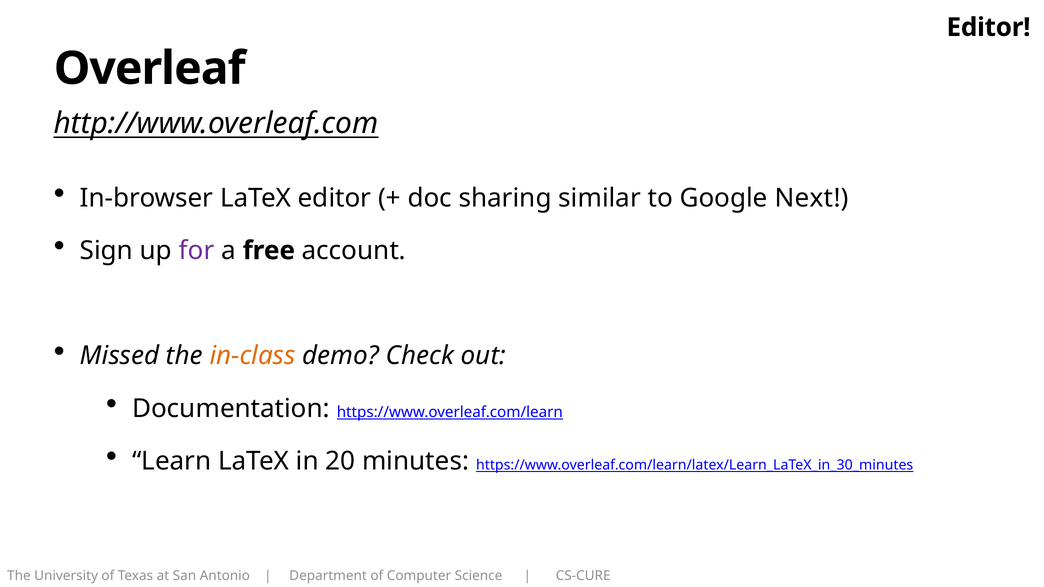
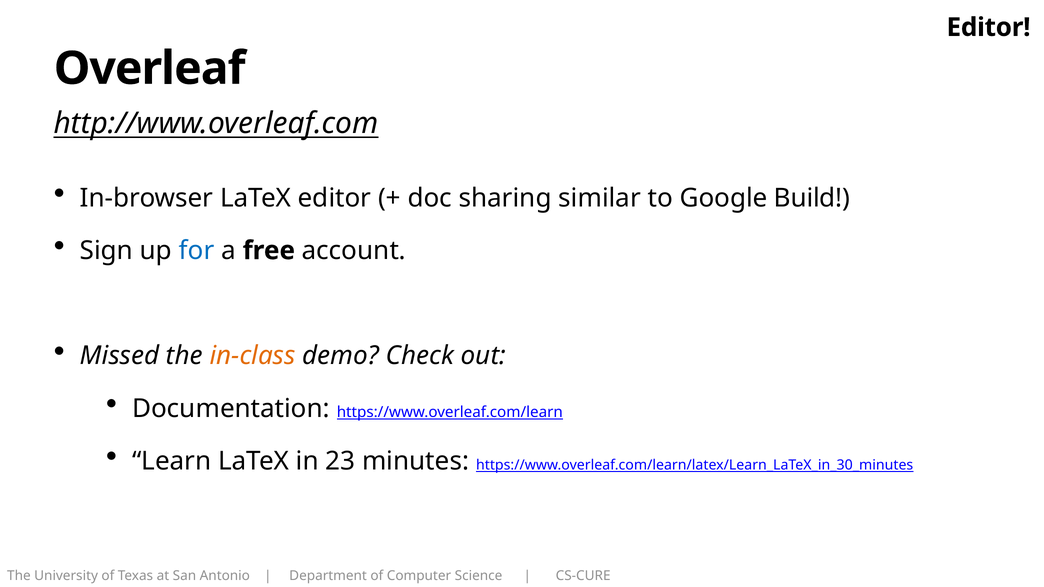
Next: Next -> Build (812, 198)
for colour: purple -> blue (197, 251)
20: 20 -> 23 (340, 461)
